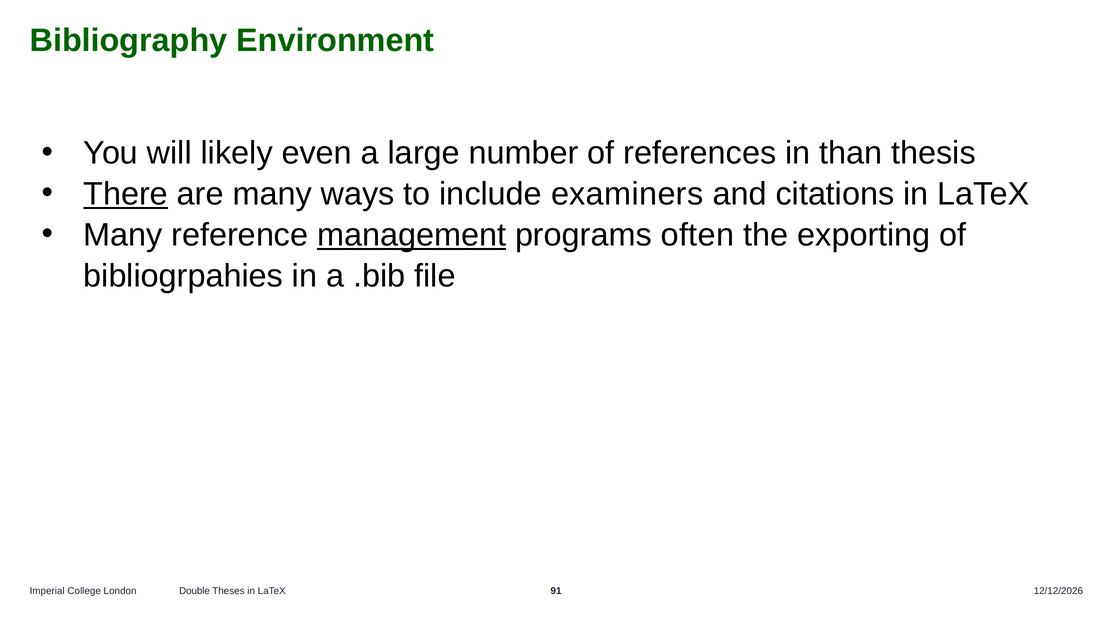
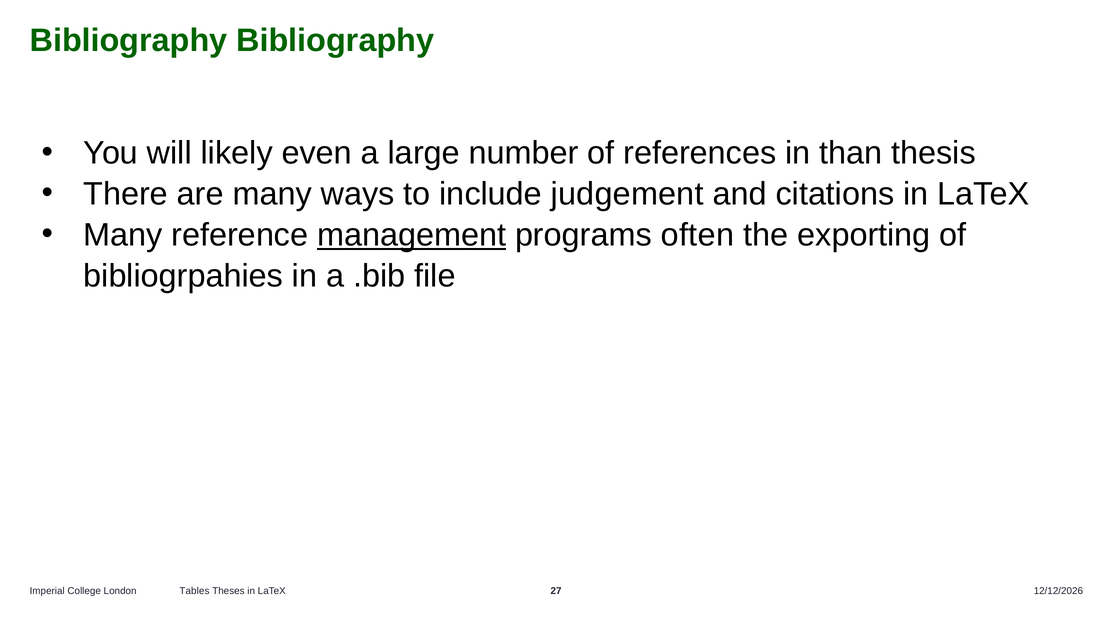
Bibliography Environment: Environment -> Bibliography (335, 40)
There underline: present -> none (126, 194)
examiners: examiners -> judgement (627, 194)
Double: Double -> Tables (194, 590)
91: 91 -> 27 (556, 590)
